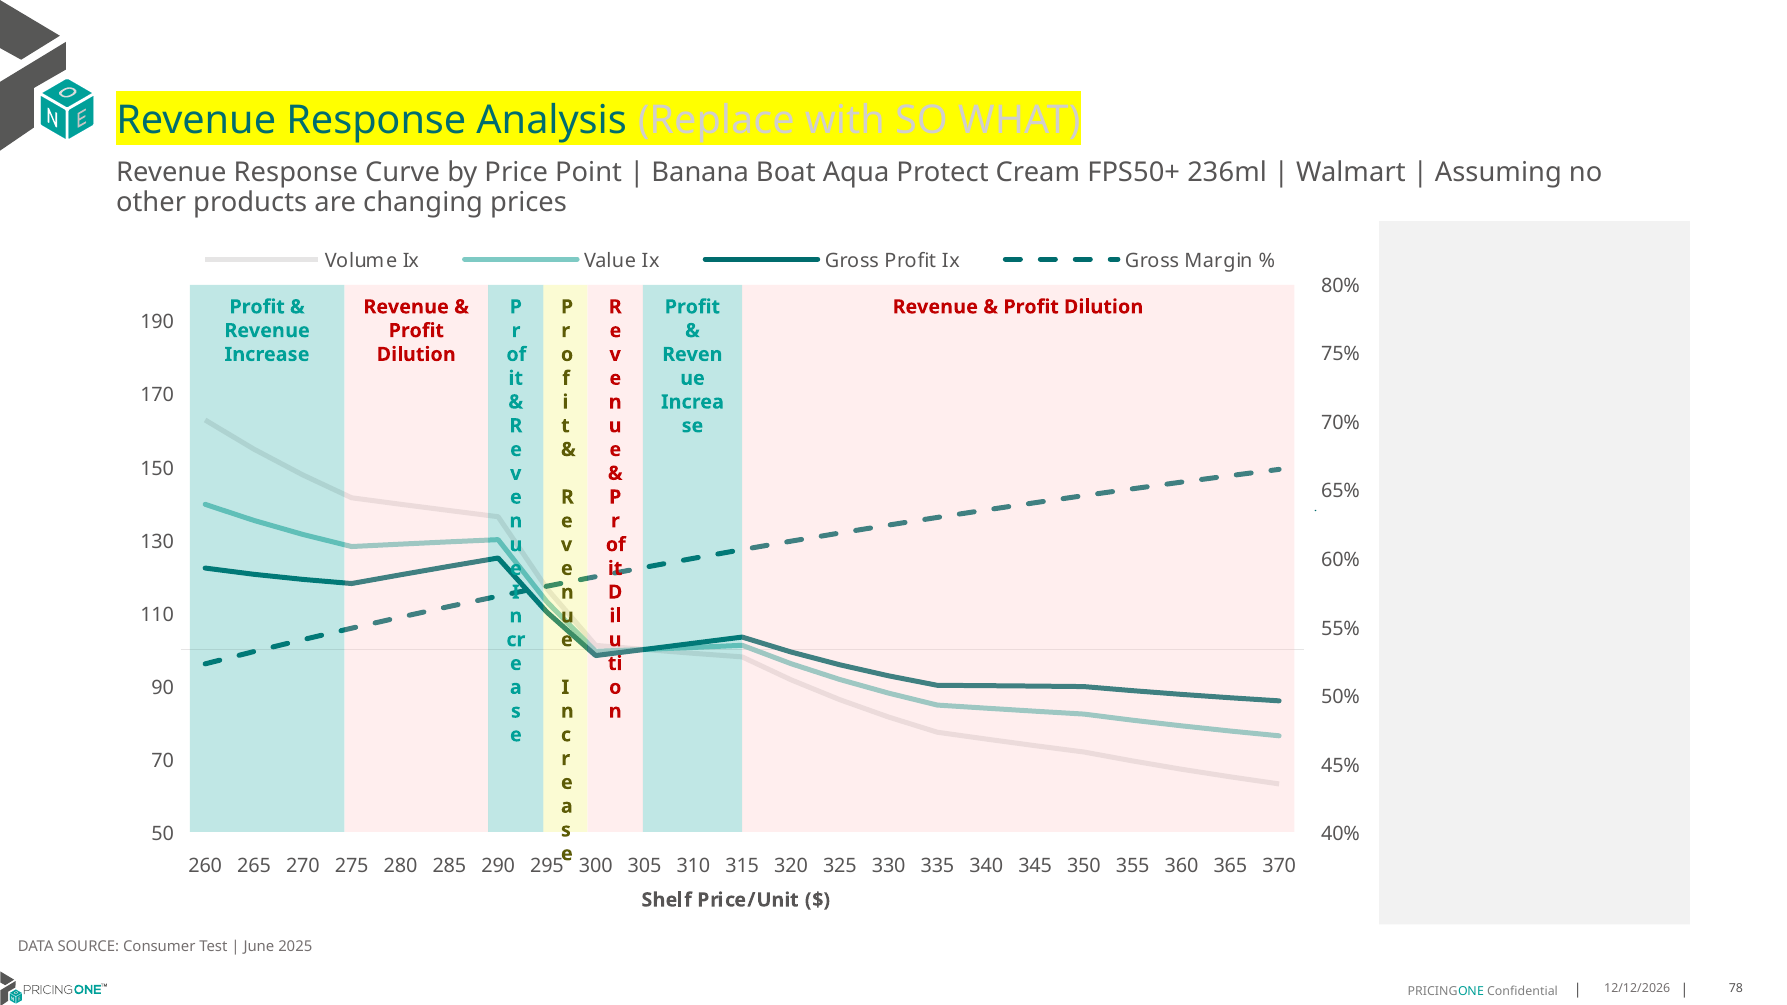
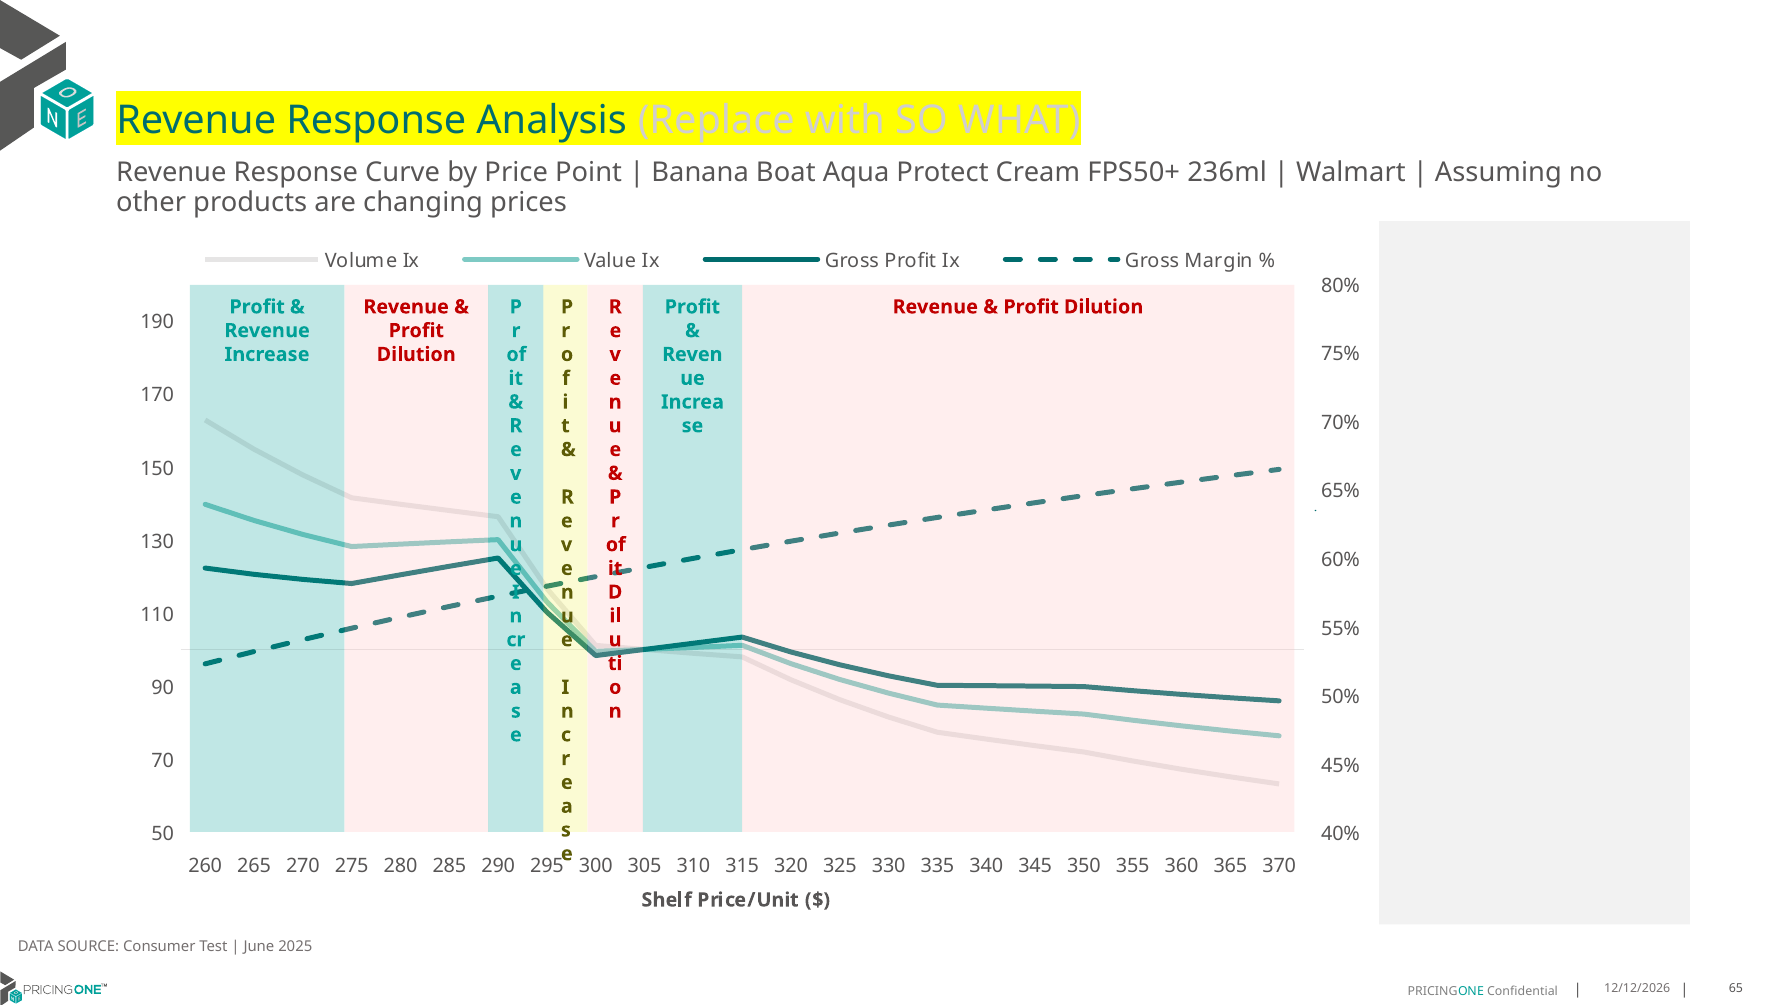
78: 78 -> 65 (1736, 988)
